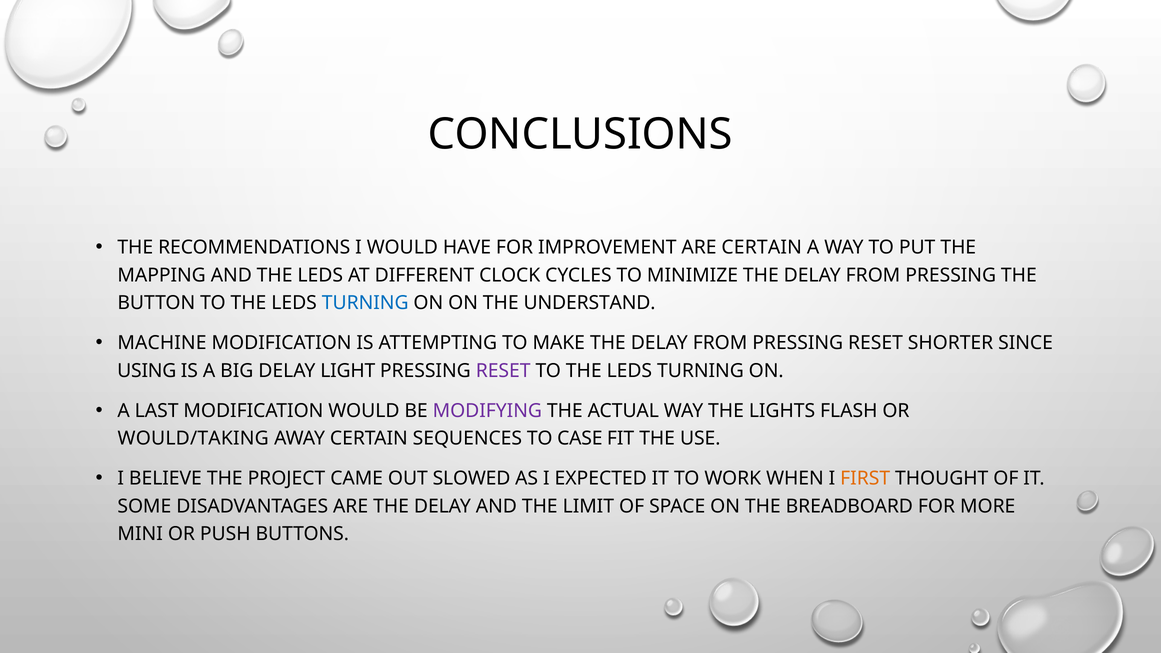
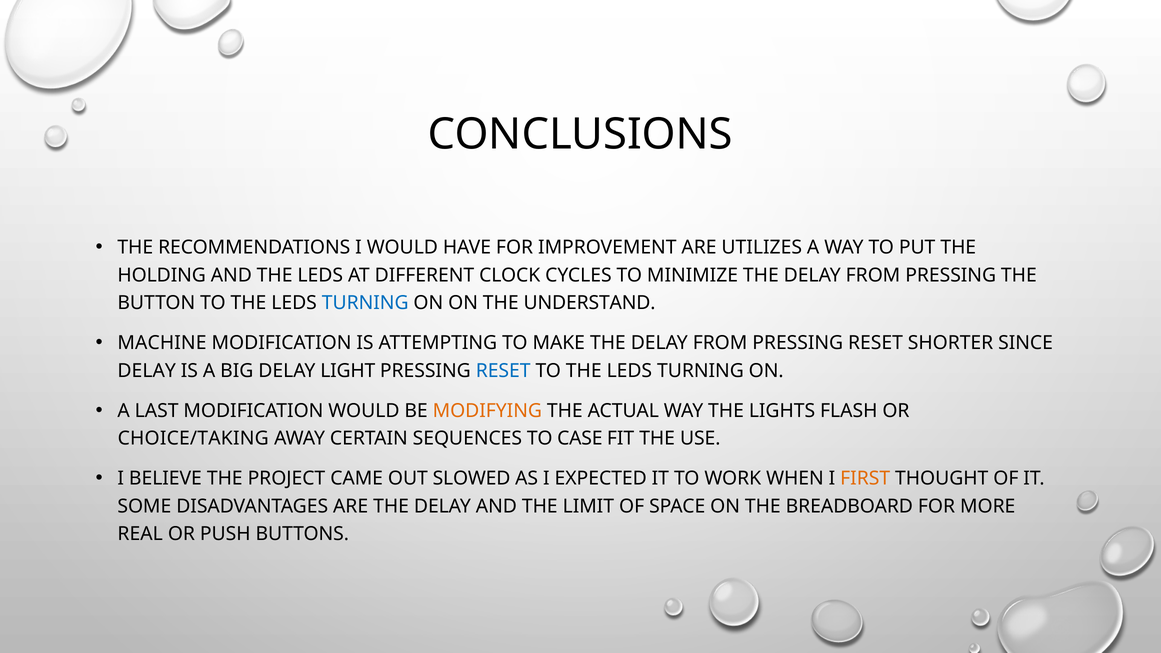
ARE CERTAIN: CERTAIN -> UTILIZES (762, 247)
MAPPING: MAPPING -> HOLDING (162, 275)
USING: USING -> DELAY (147, 371)
RESET colour: purple -> blue (503, 371)
MODIFYING colour: purple -> orange (487, 411)
WOULD/TAKING: WOULD/TAKING -> CHOICE/TAKING (193, 439)
MINI: MINI -> REAL (140, 534)
